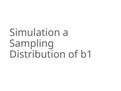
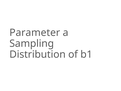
Simulation: Simulation -> Parameter (35, 32)
